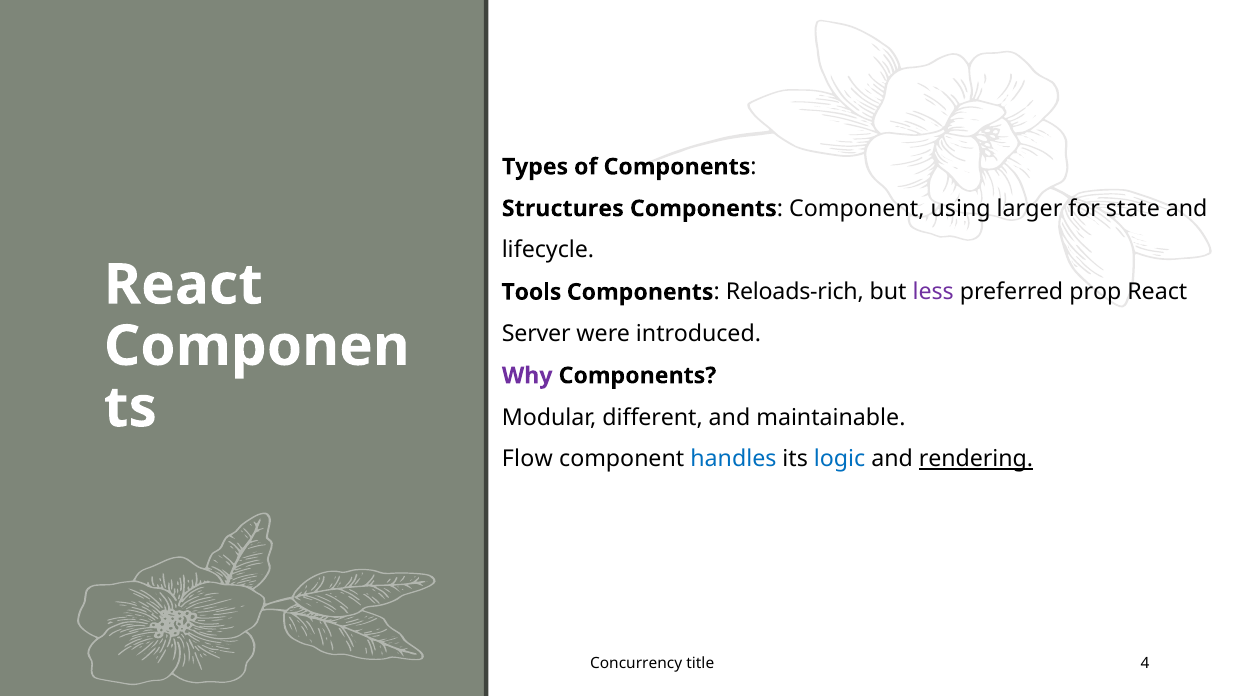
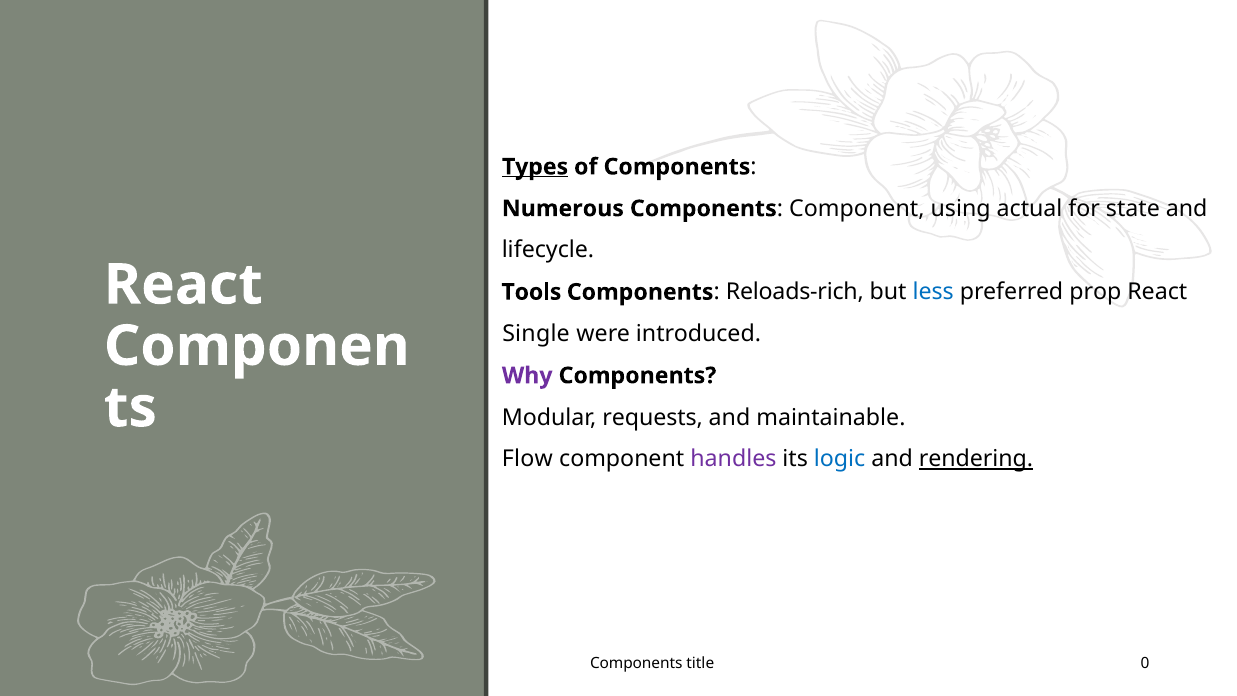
Types underline: none -> present (535, 167)
Structures: Structures -> Numerous (563, 209)
larger: larger -> actual (1030, 209)
less colour: purple -> blue (933, 292)
Server: Server -> Single (536, 334)
different: different -> requests (653, 417)
handles colour: blue -> purple (733, 459)
Concurrency: Concurrency -> Components (636, 663)
4: 4 -> 0 (1145, 663)
